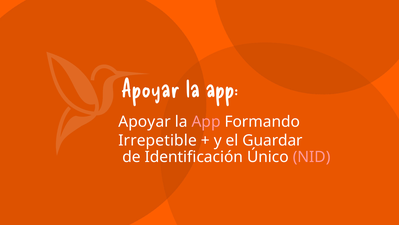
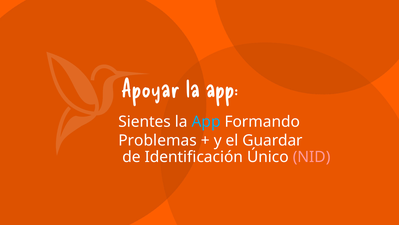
Apoyar: Apoyar -> Sientes (145, 122)
App colour: pink -> light blue (206, 122)
Irrepetible: Irrepetible -> Problemas (158, 140)
